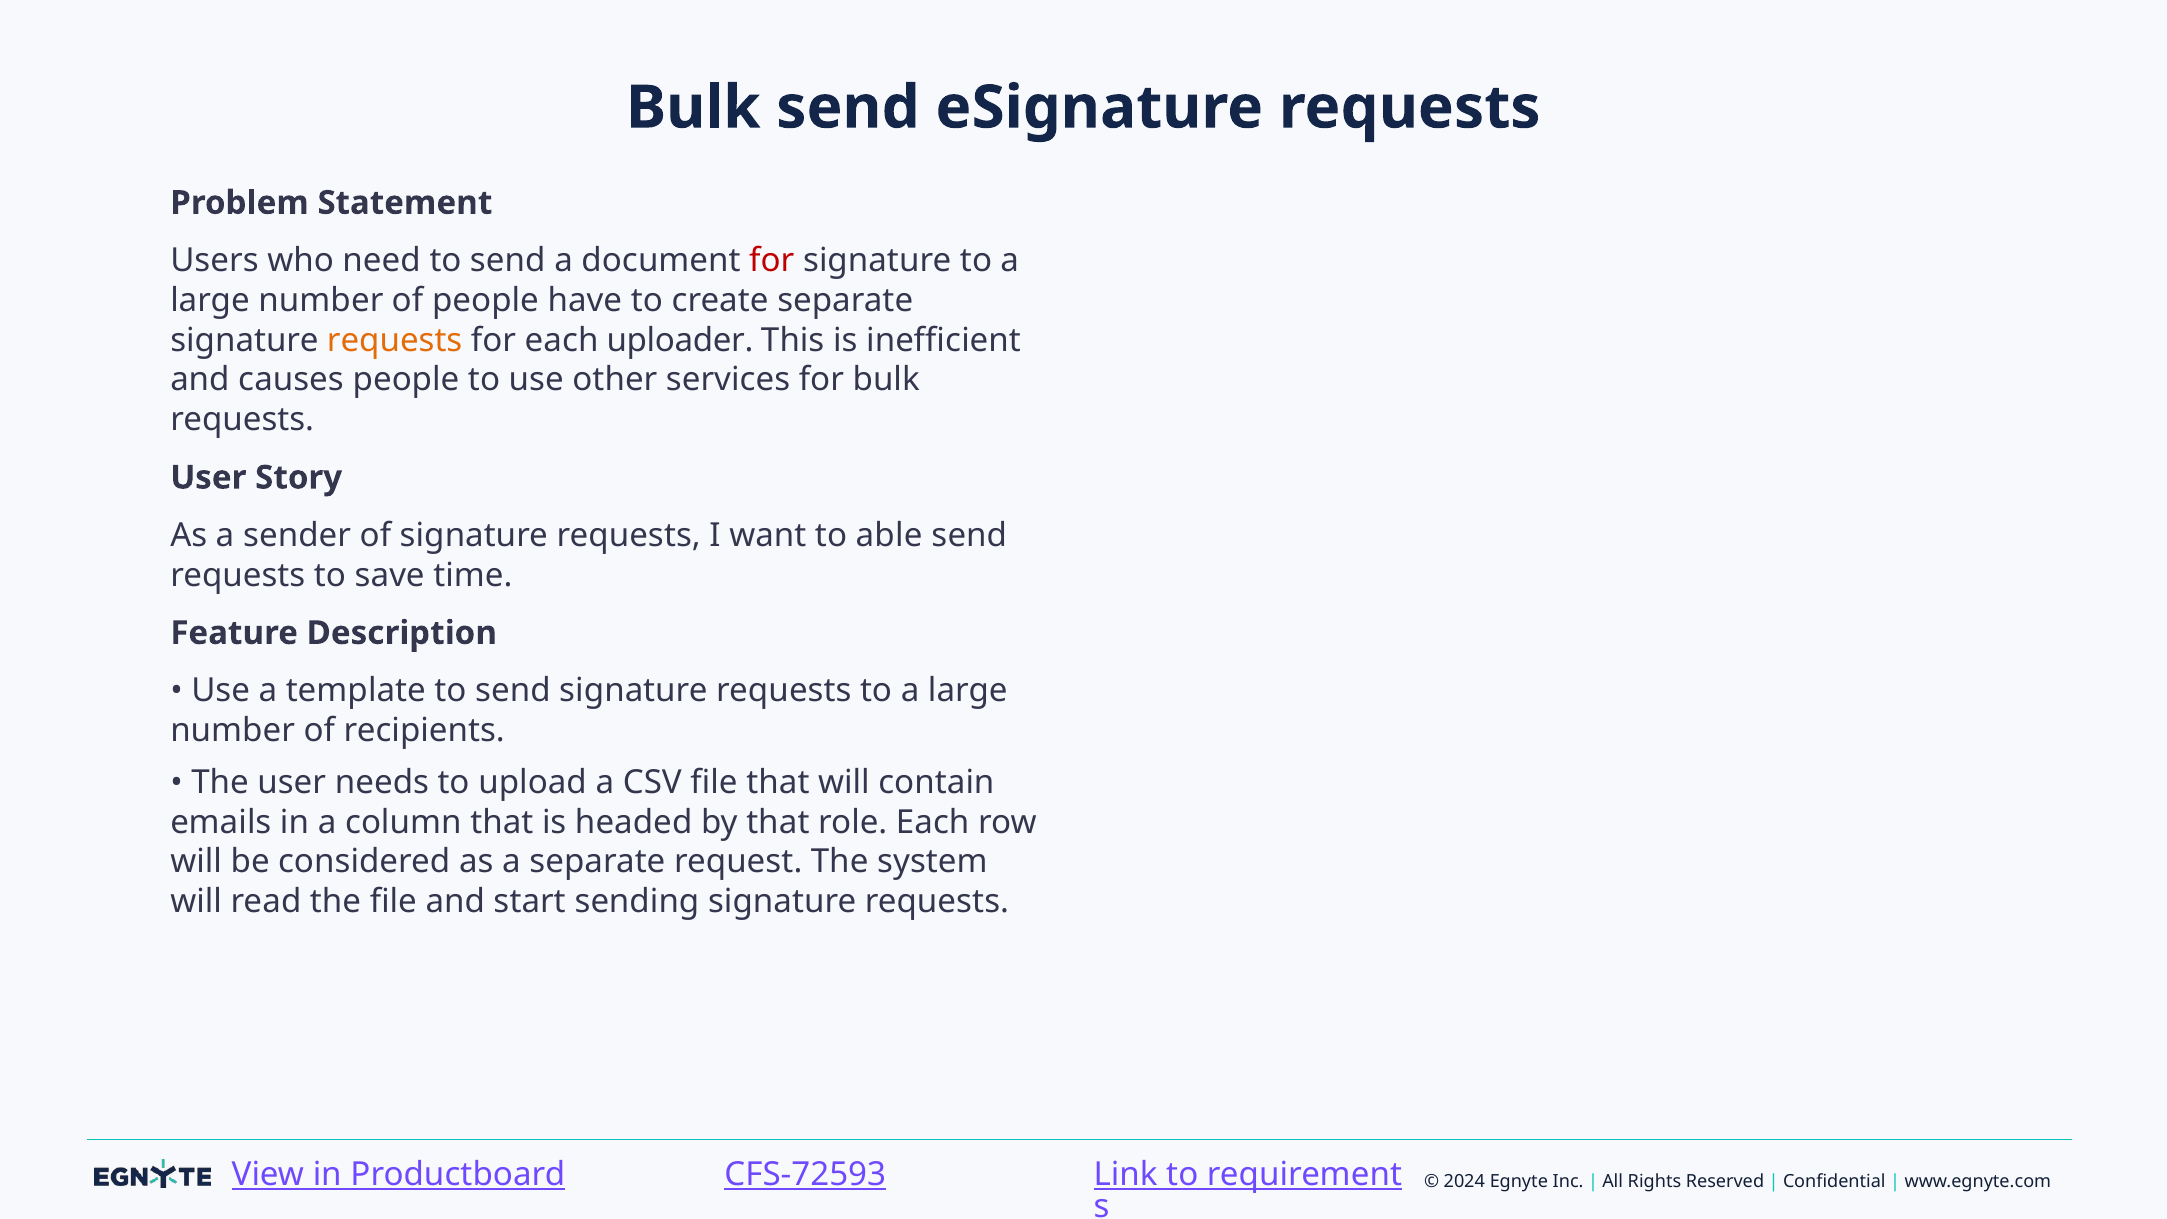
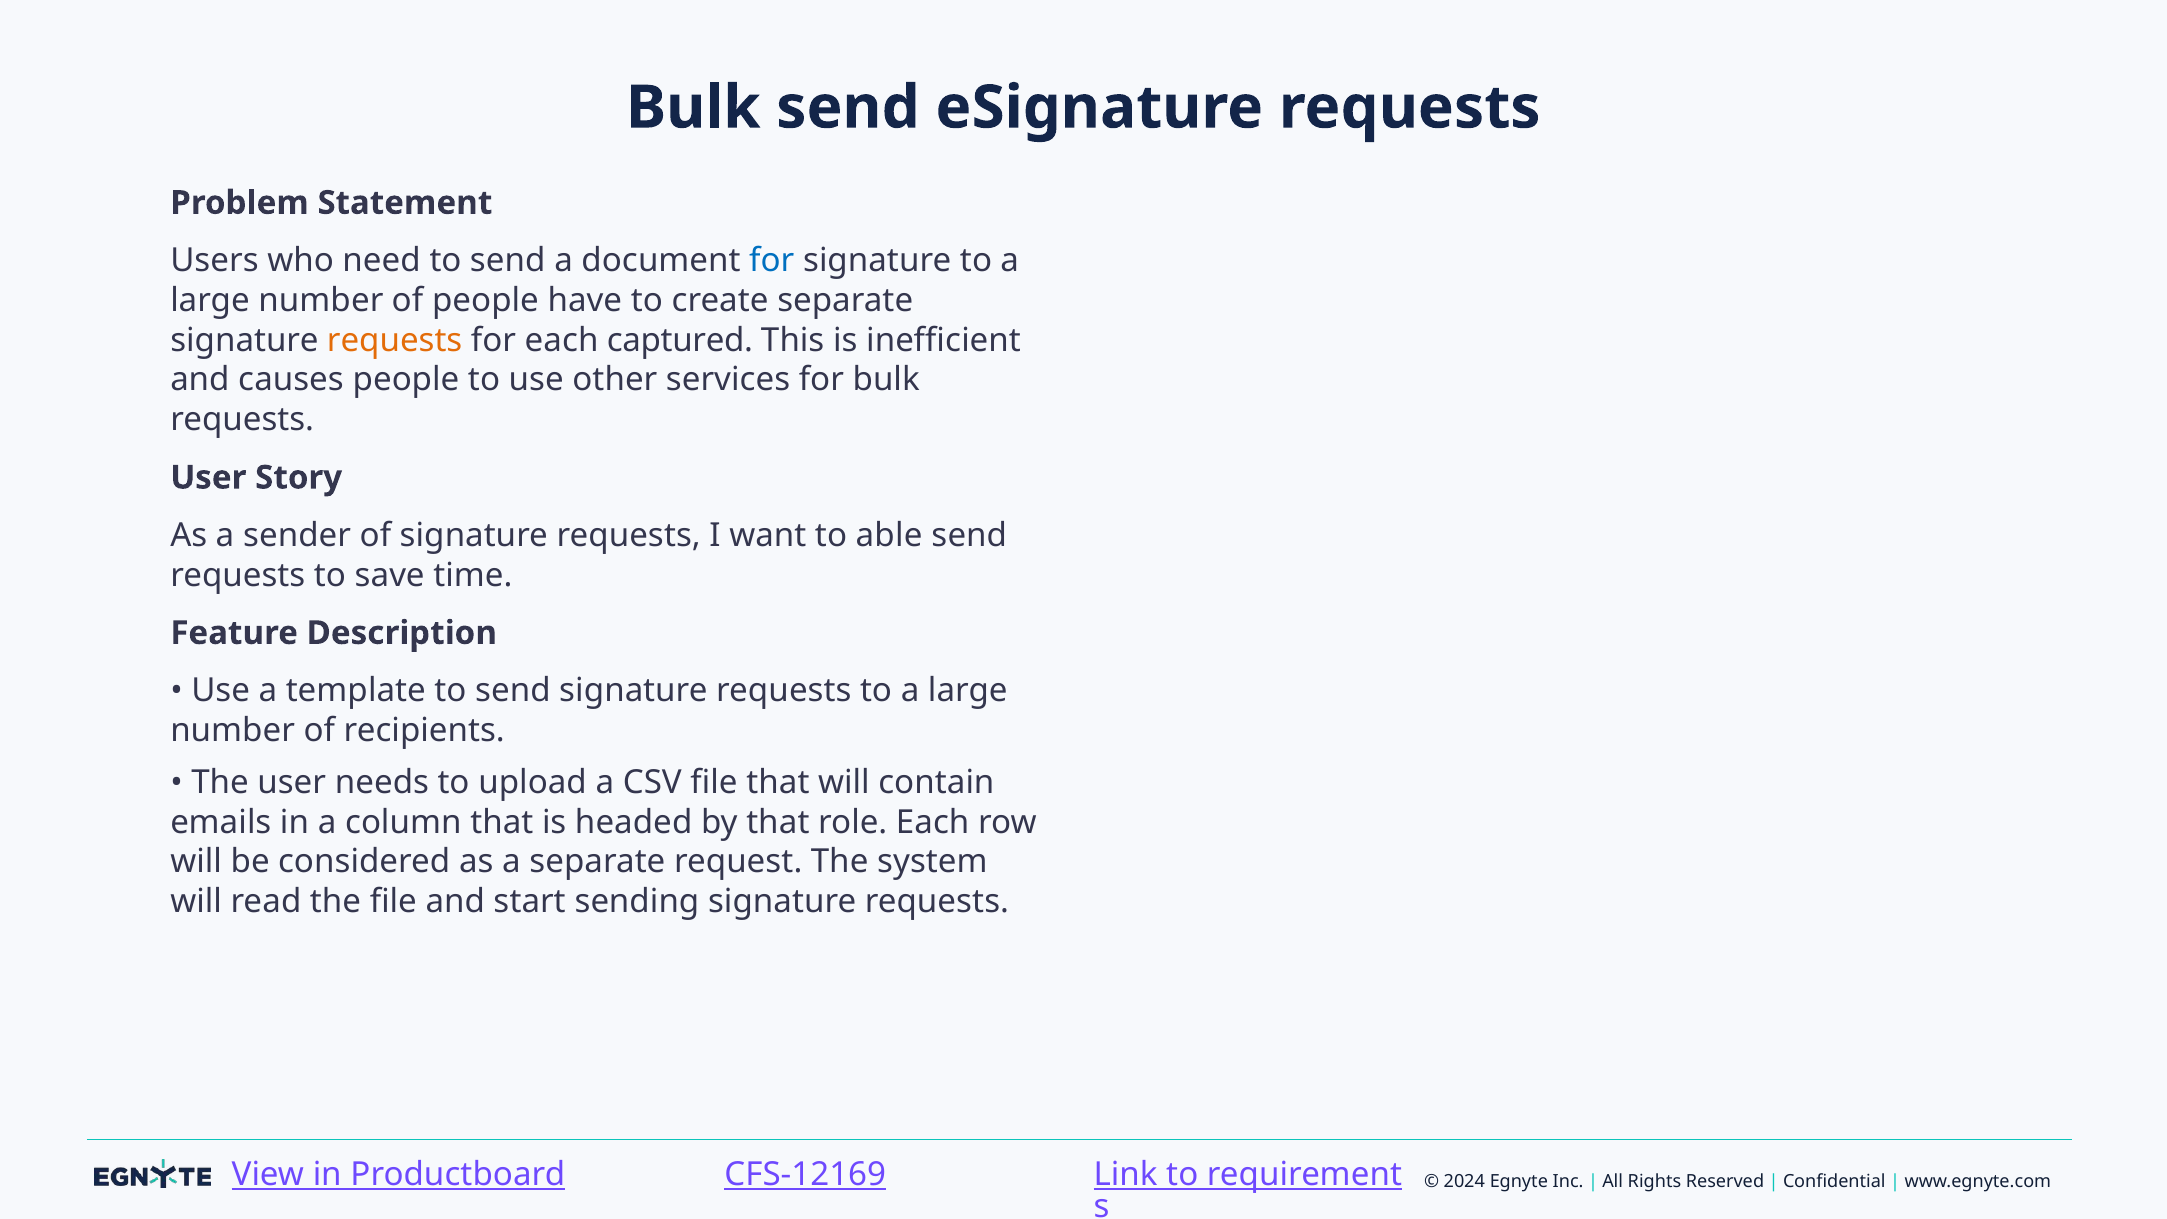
for colour: red -> blue (772, 261)
uploader: uploader -> captured (680, 340)
CFS-72593: CFS-72593 -> CFS-12169 (805, 1174)
